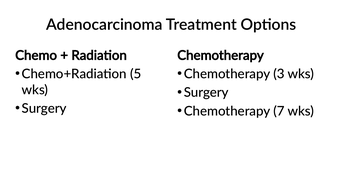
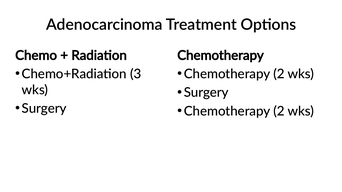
5: 5 -> 3 (136, 74)
3: 3 -> 2 (279, 74)
7: 7 -> 2 (279, 111)
